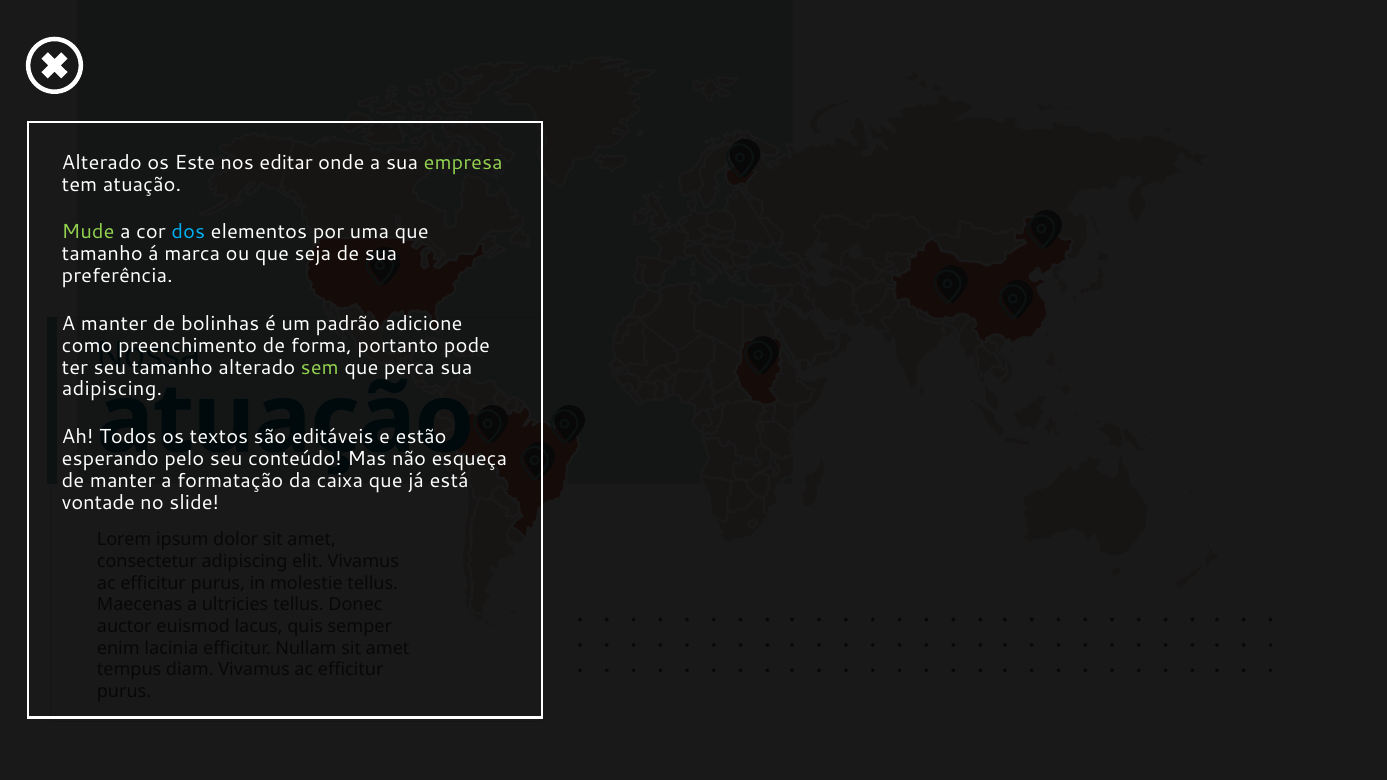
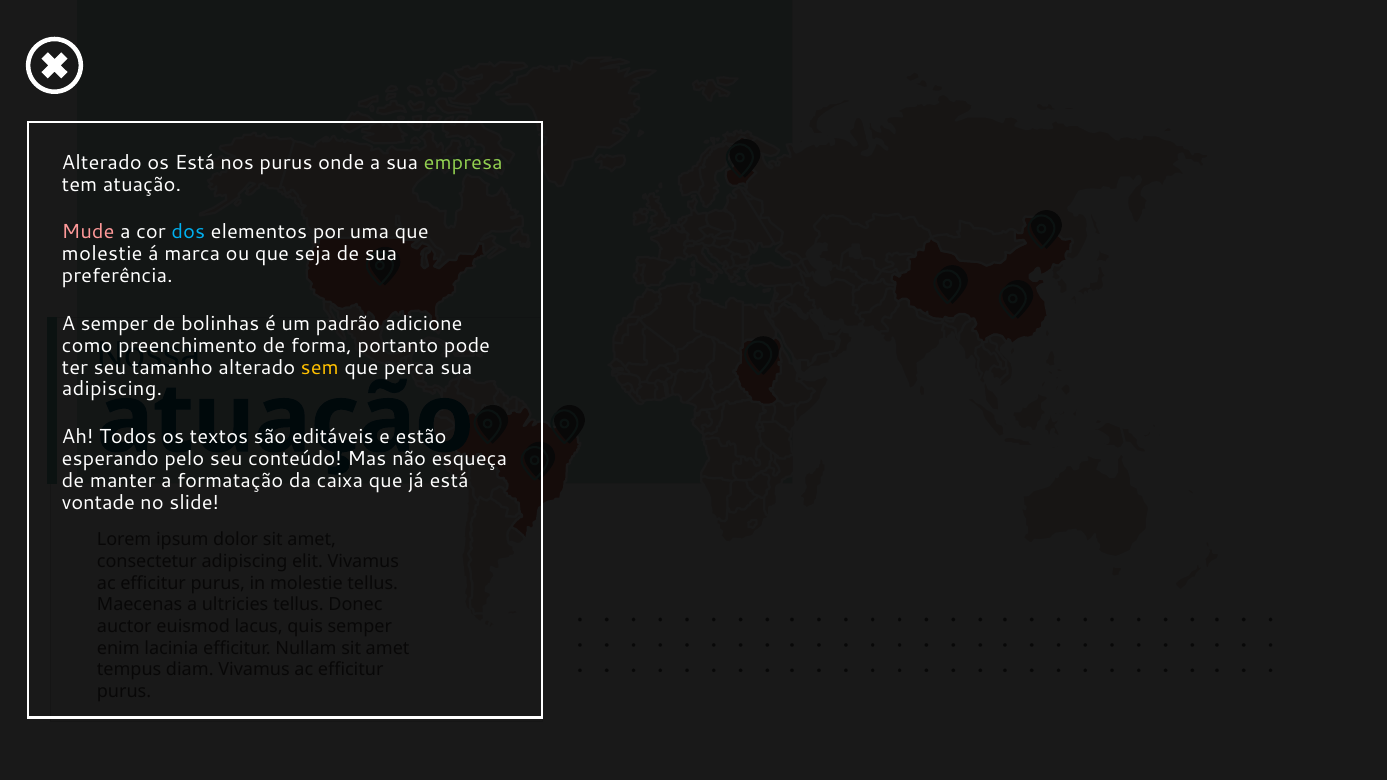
os Este: Este -> Está (195, 163)
nos editar: editar -> purus (286, 163)
Mude colour: light green -> pink (88, 232)
tamanho: tamanho -> molestie (102, 254)
A manter: manter -> semper (114, 324)
sem colour: light green -> yellow (320, 367)
